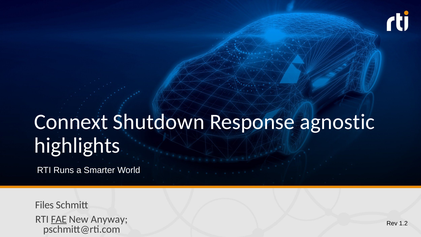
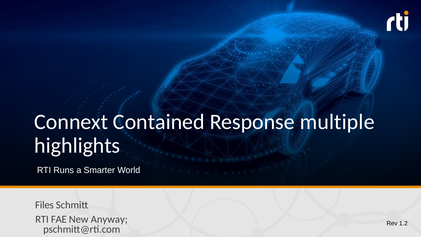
Shutdown: Shutdown -> Contained (159, 122)
agnostic: agnostic -> multiple (337, 122)
FAE underline: present -> none (59, 219)
